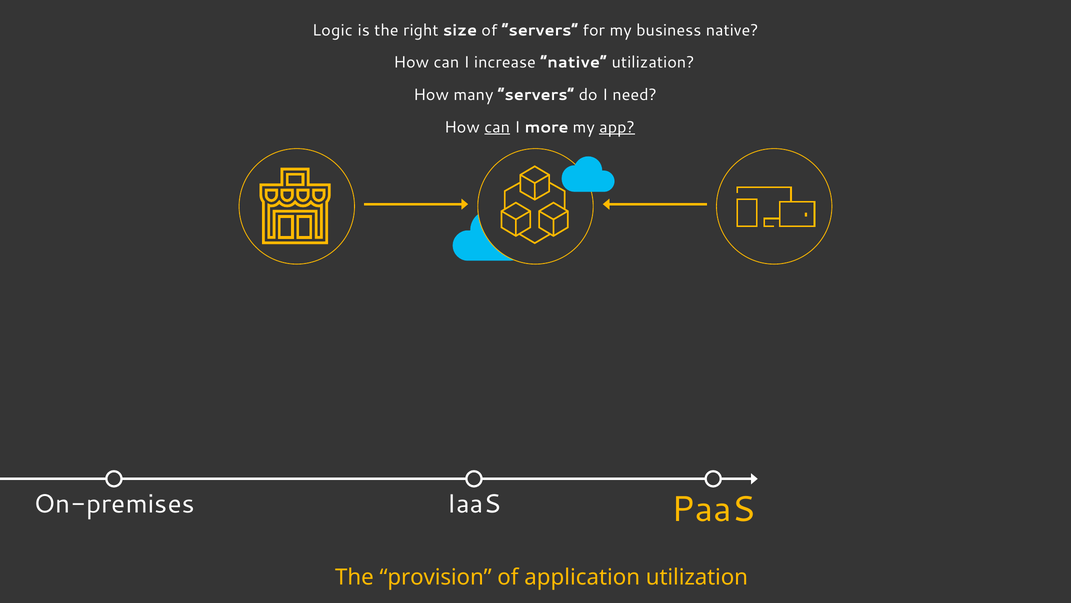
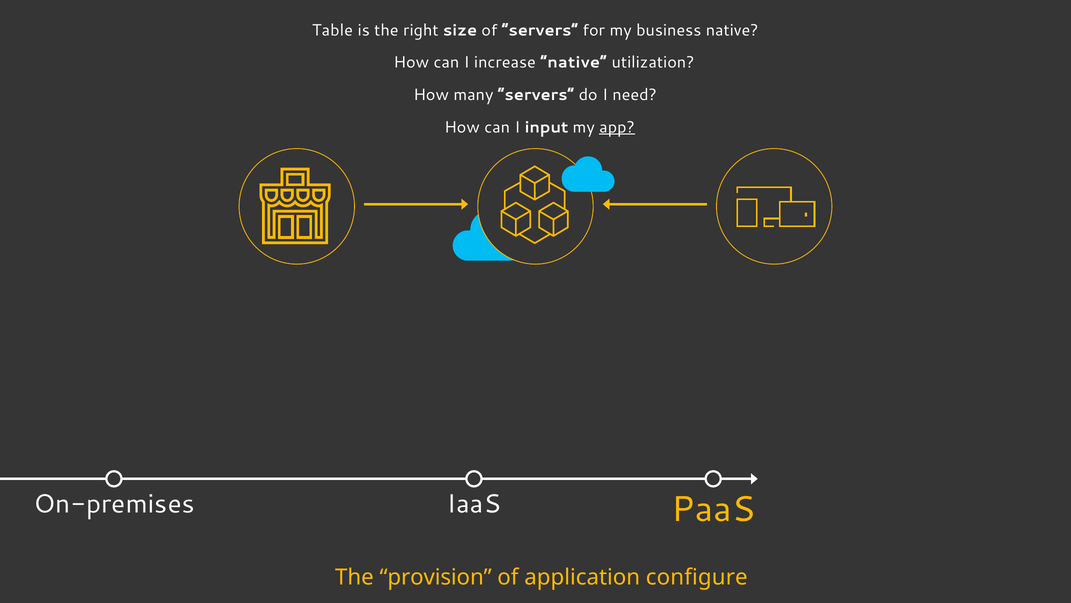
Logic: Logic -> Table (332, 30)
can underline: present -> none (497, 127)
more: more -> input (547, 127)
application utilization: utilization -> configure (697, 577)
